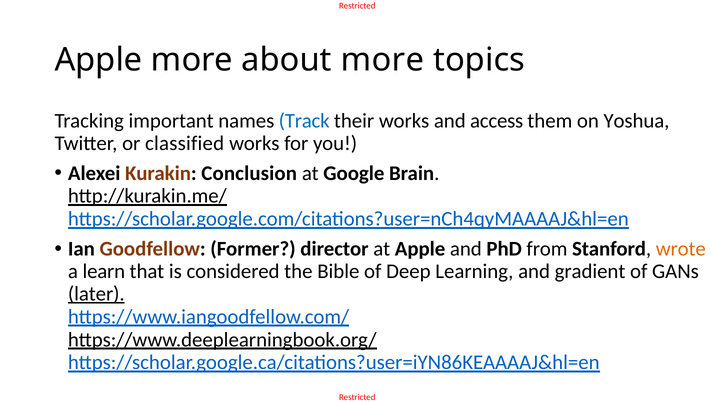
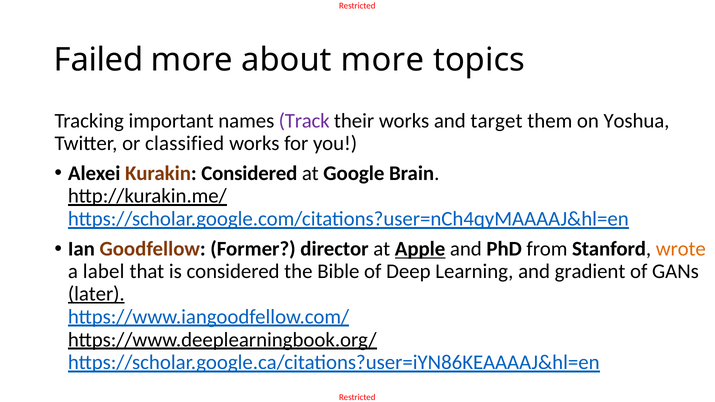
Apple: Apple -> Failed (99, 60)
Track colour: blue -> purple (304, 121)
access: access -> target (496, 121)
Kurakin Conclusion: Conclusion -> Considered (249, 173)
Apple underline: none -> present (420, 249)
learn: learn -> label (104, 272)
